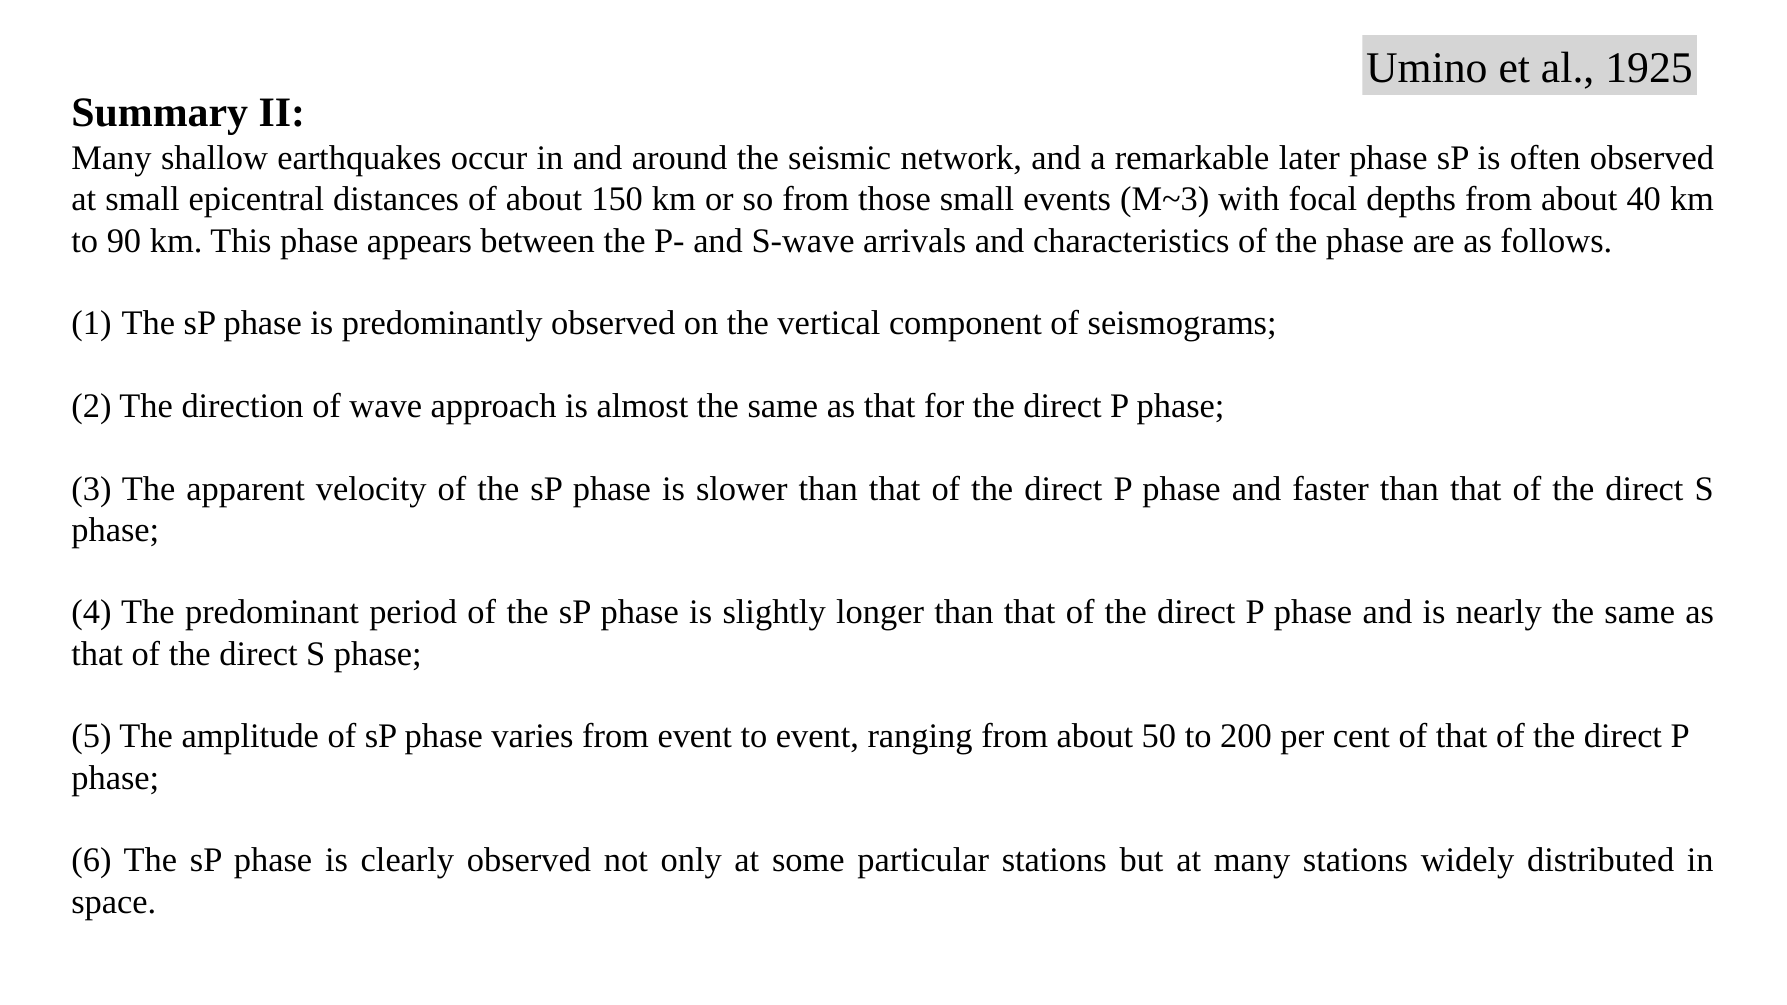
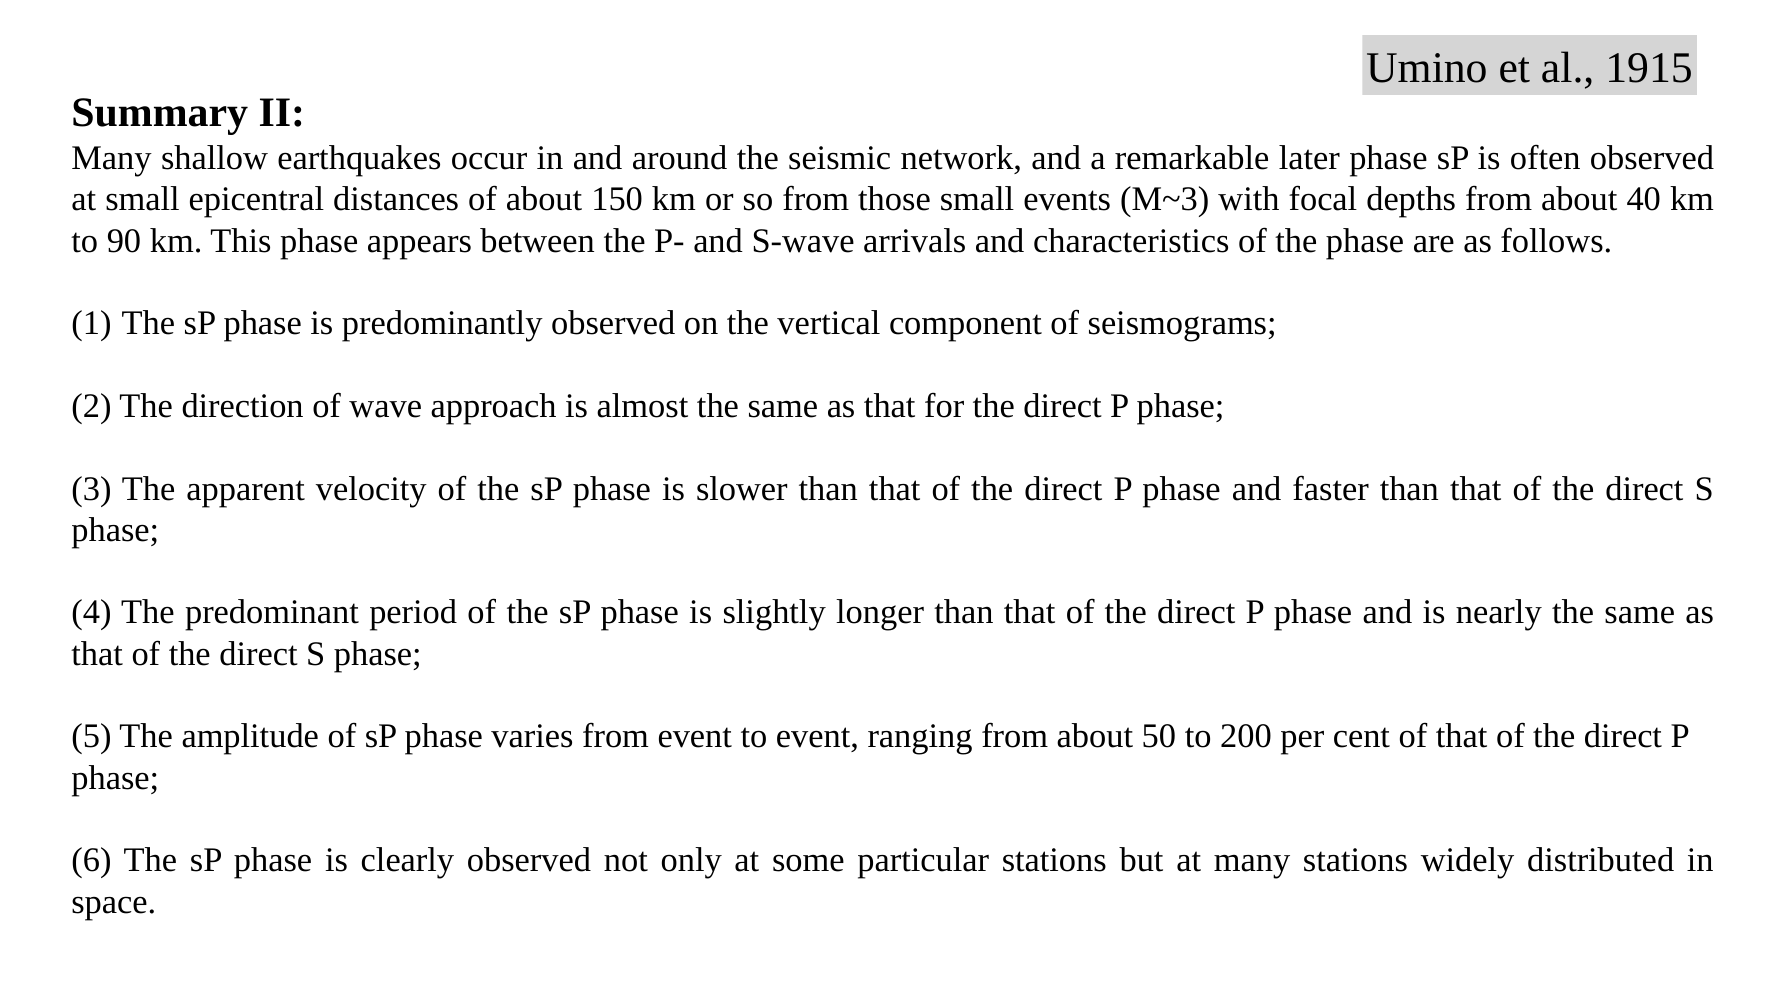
1925: 1925 -> 1915 (1649, 68)
